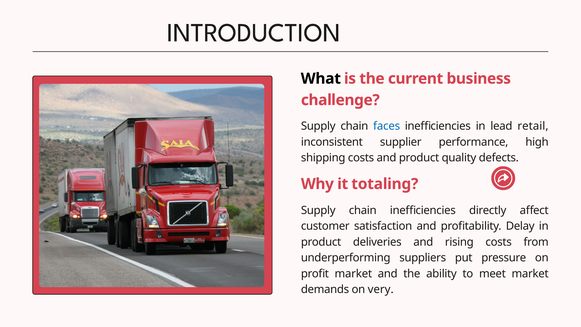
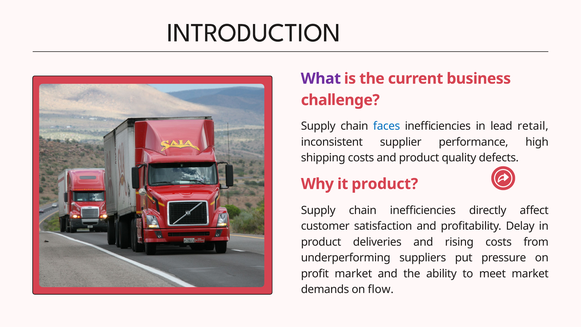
What colour: black -> purple (321, 79)
it totaling: totaling -> product (385, 184)
very: very -> flow (381, 289)
